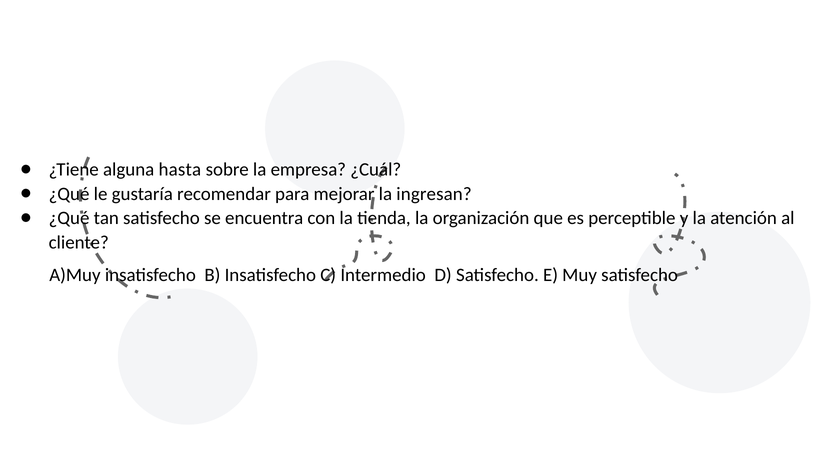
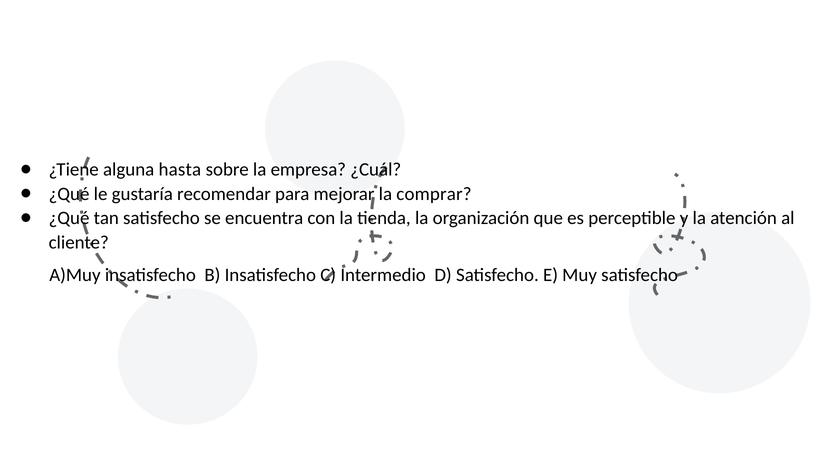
ingresan: ingresan -> comprar (434, 194)
